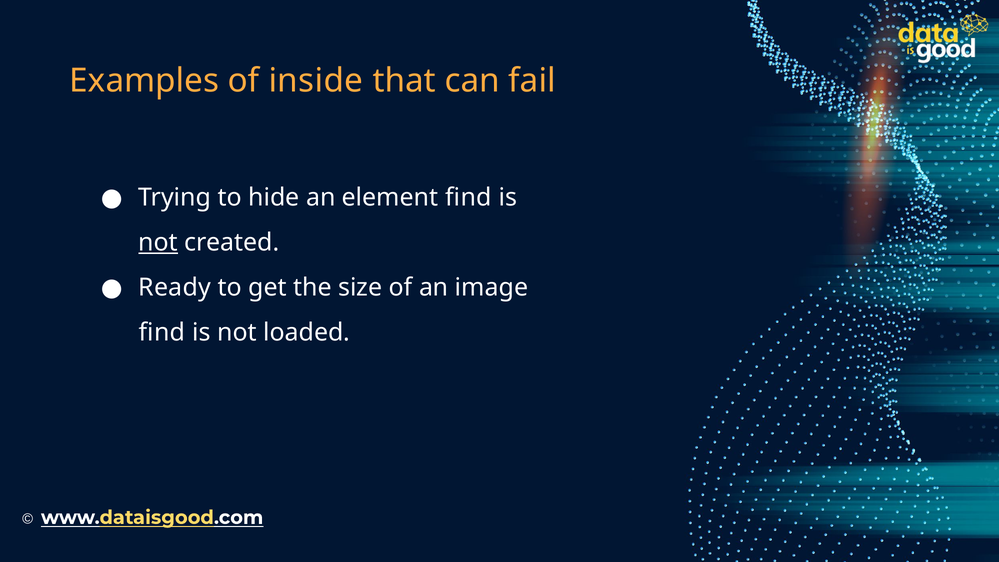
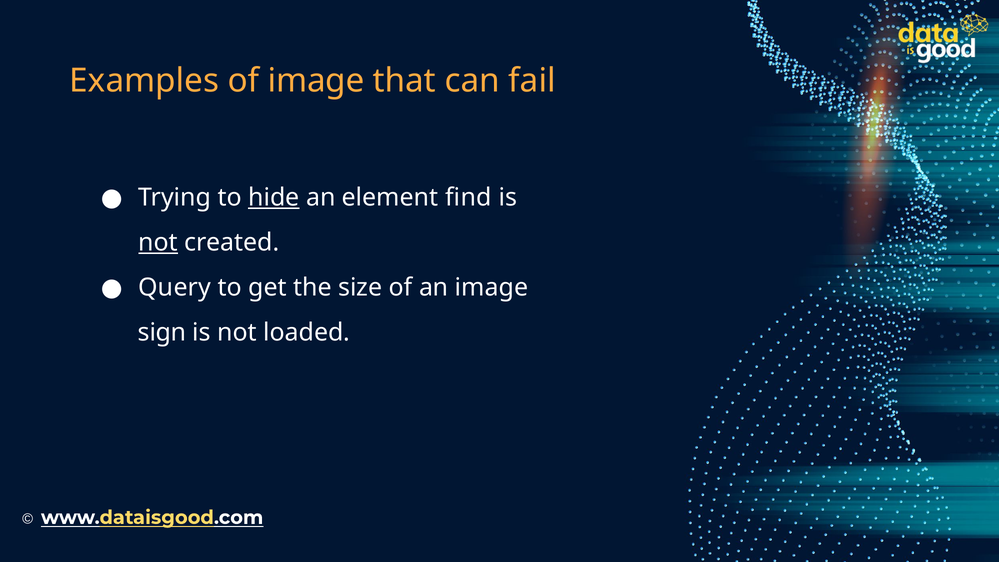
of inside: inside -> image (316, 81)
hide underline: none -> present (274, 198)
Ready: Ready -> Query (175, 288)
find: find -> sign (162, 333)
